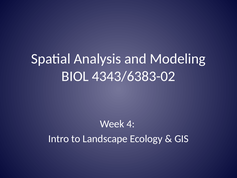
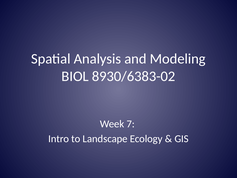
4343/6383-02: 4343/6383-02 -> 8930/6383-02 (134, 76)
4: 4 -> 7 (131, 124)
